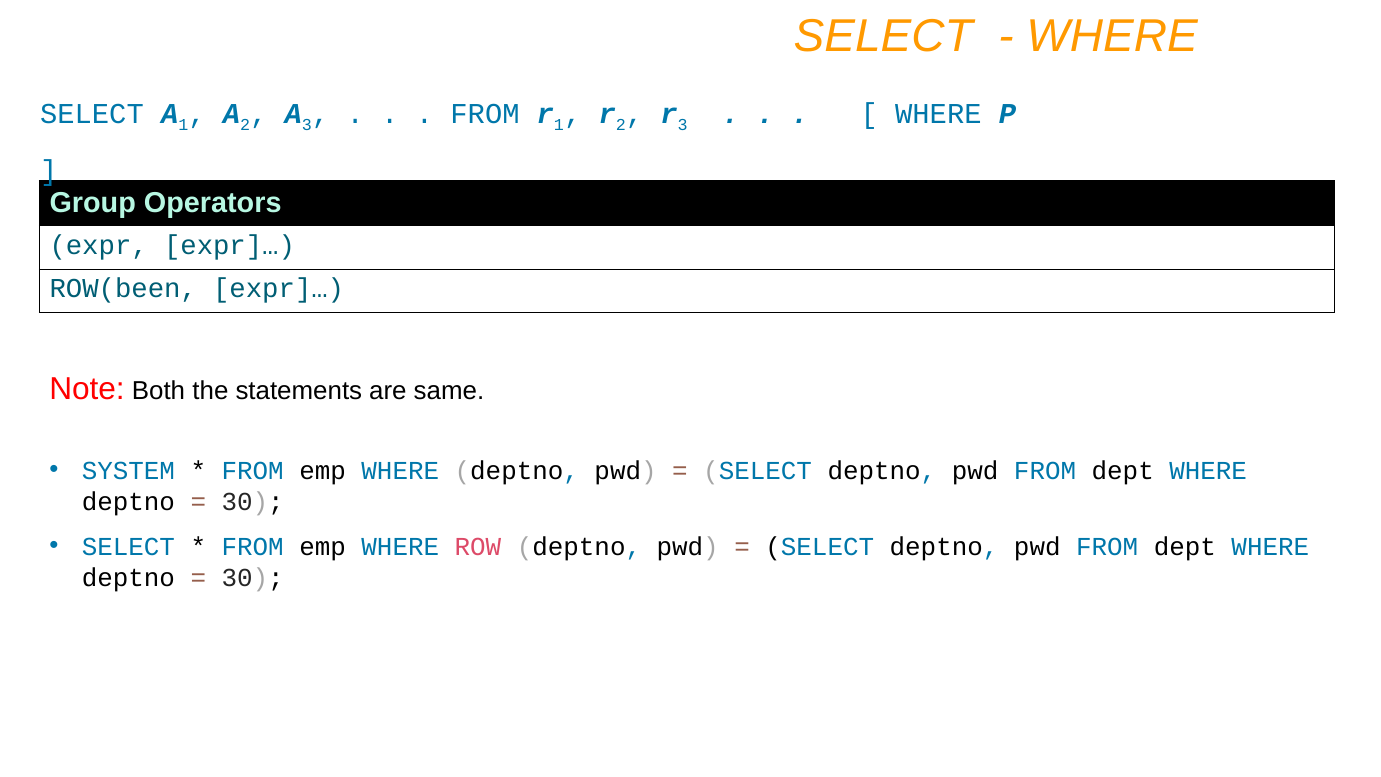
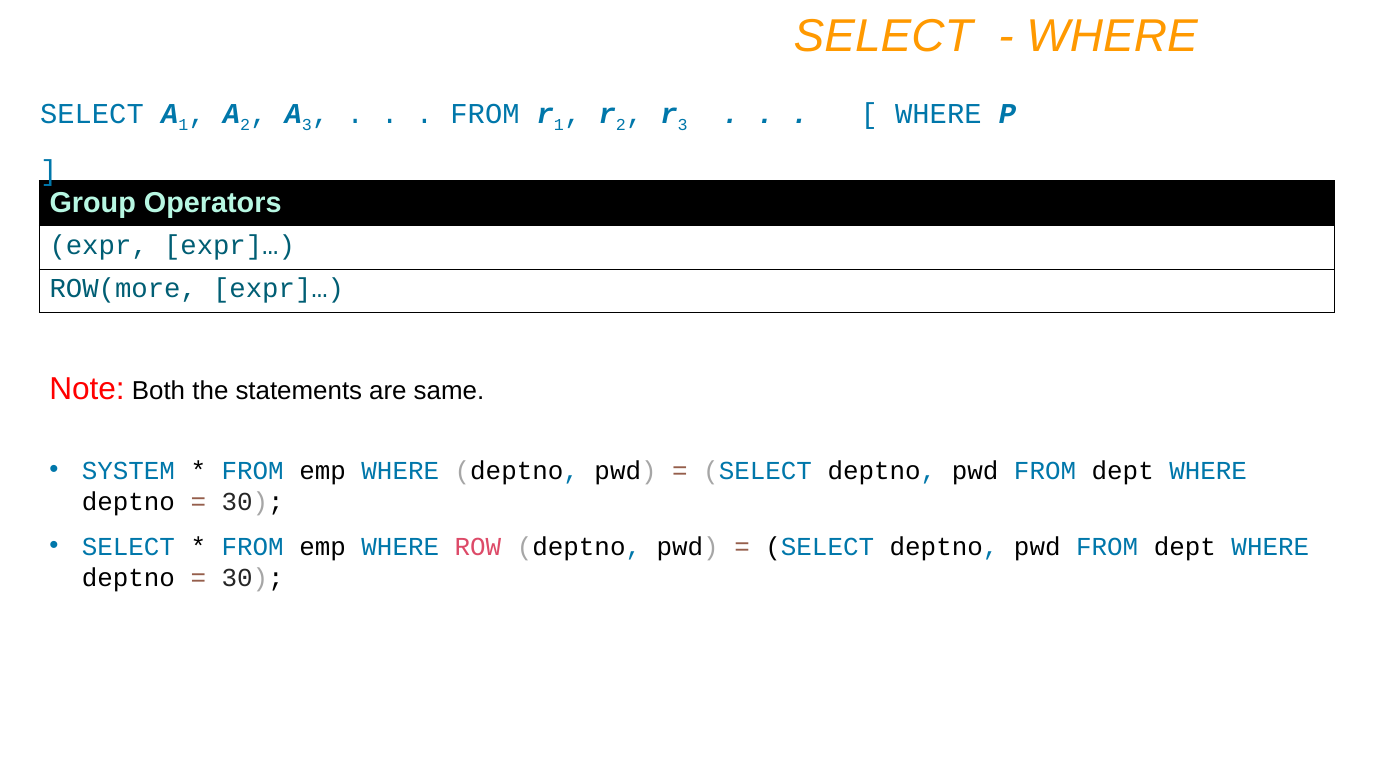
ROW(been: ROW(been -> ROW(more (123, 289)
